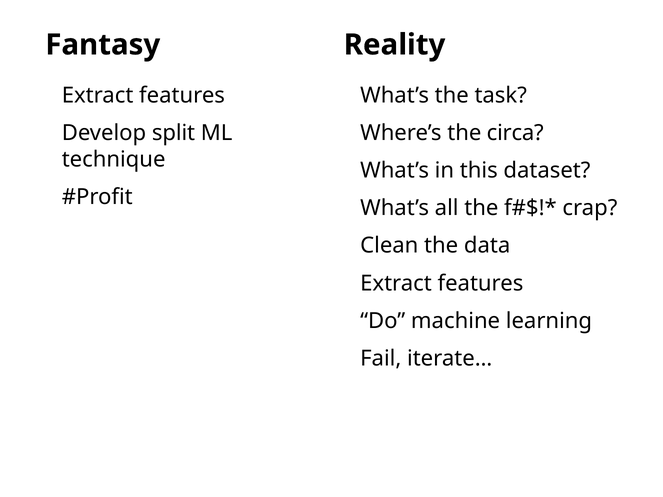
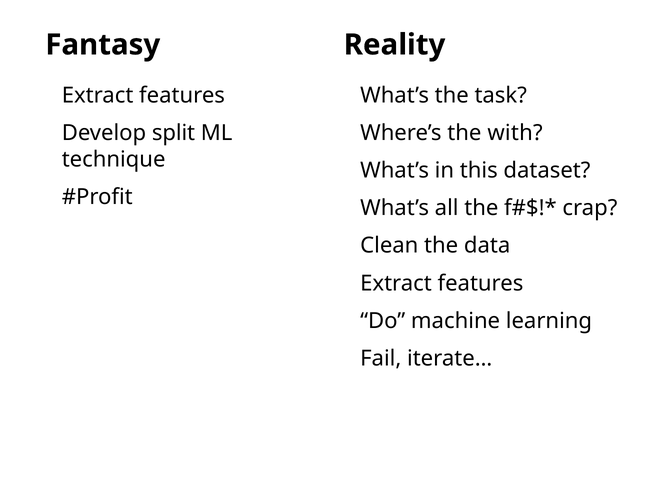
circa: circa -> with (515, 133)
